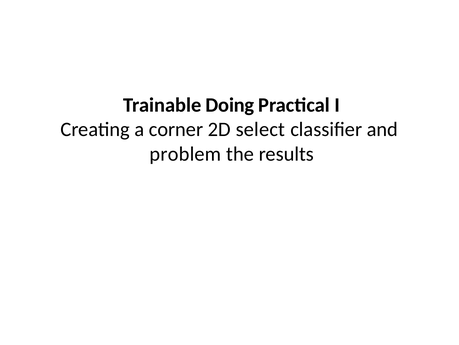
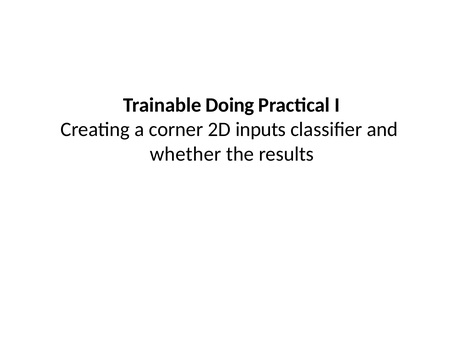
select: select -> inputs (261, 129)
problem: problem -> whether (185, 154)
